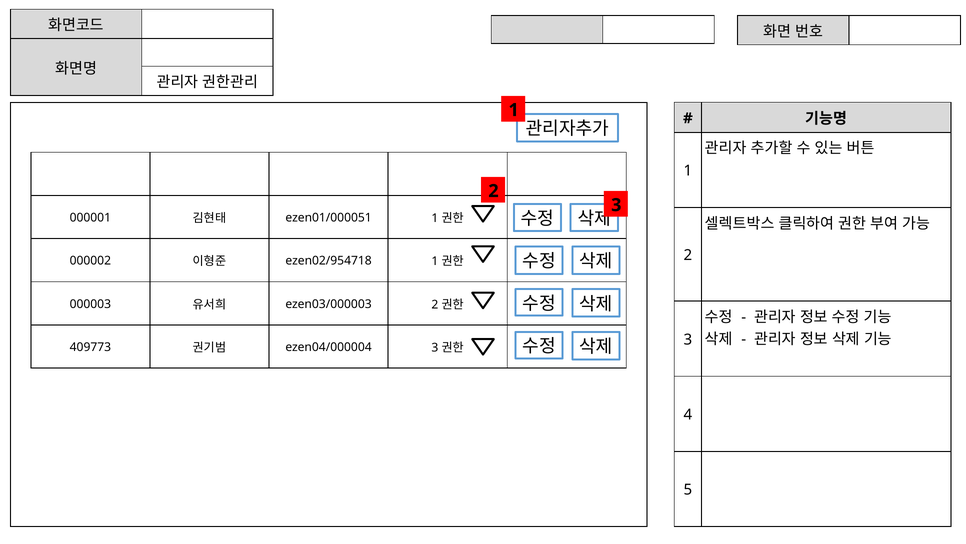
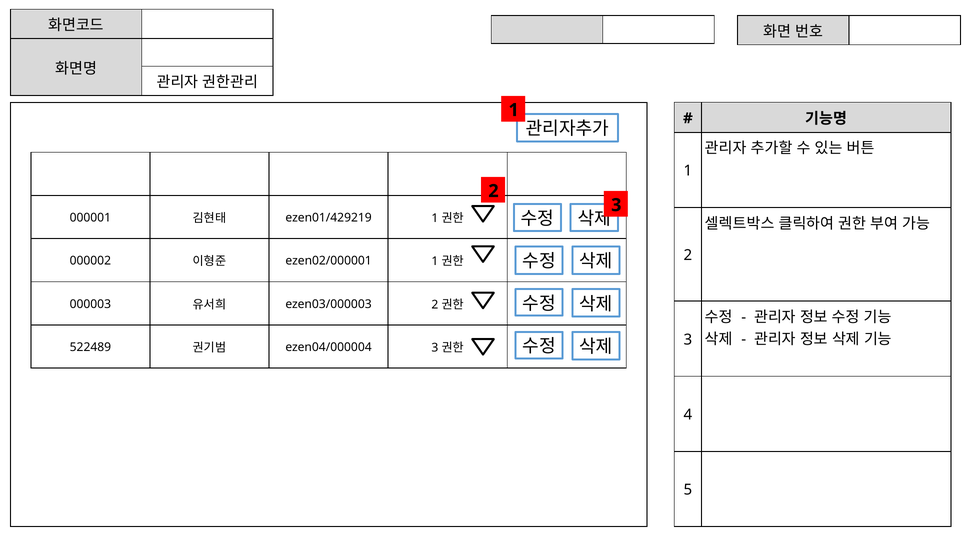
ezen01/000051: ezen01/000051 -> ezen01/429219 (329, 217)
ezen02/954718: ezen02/954718 -> ezen02/000001 (329, 261)
409773: 409773 -> 522489 (90, 347)
